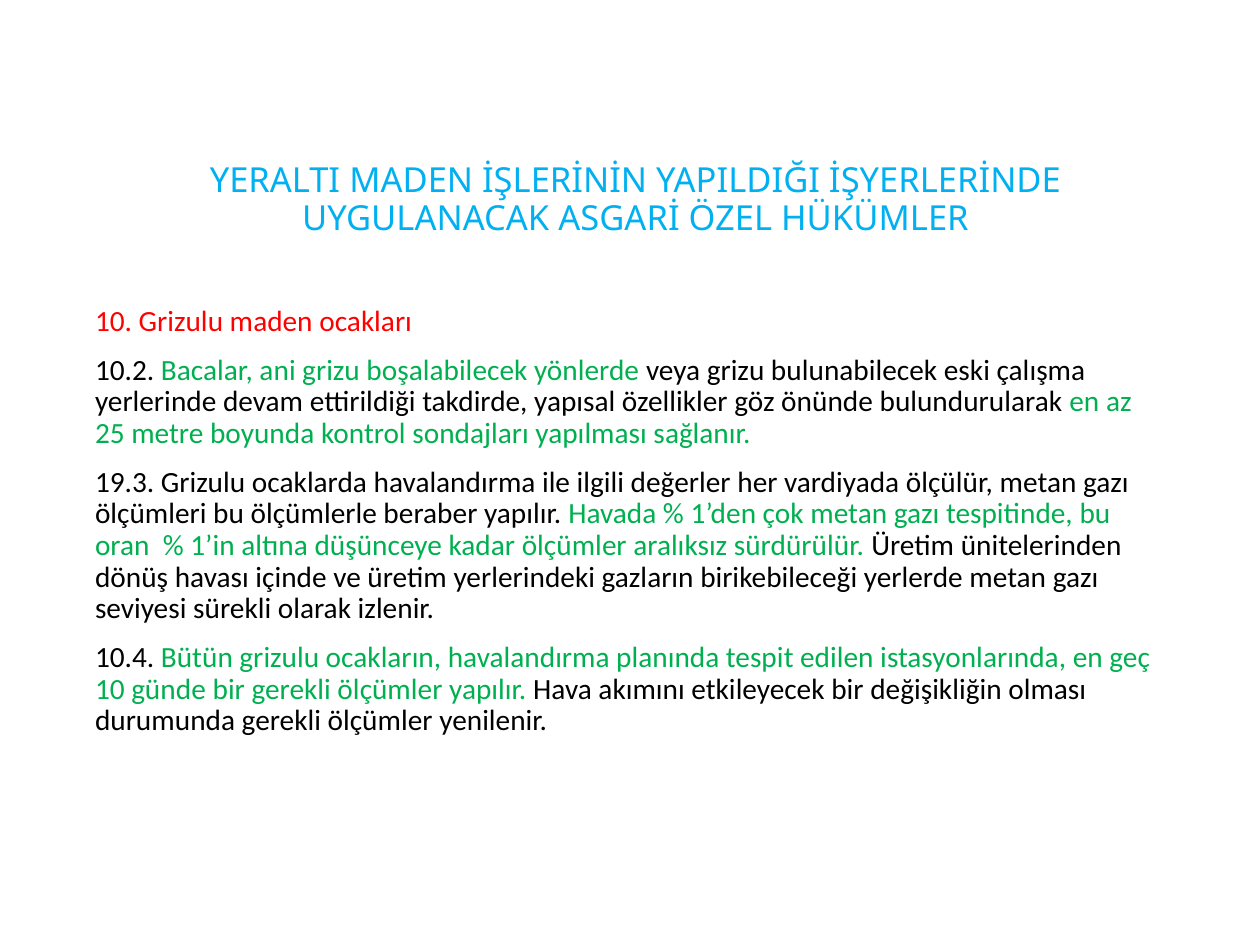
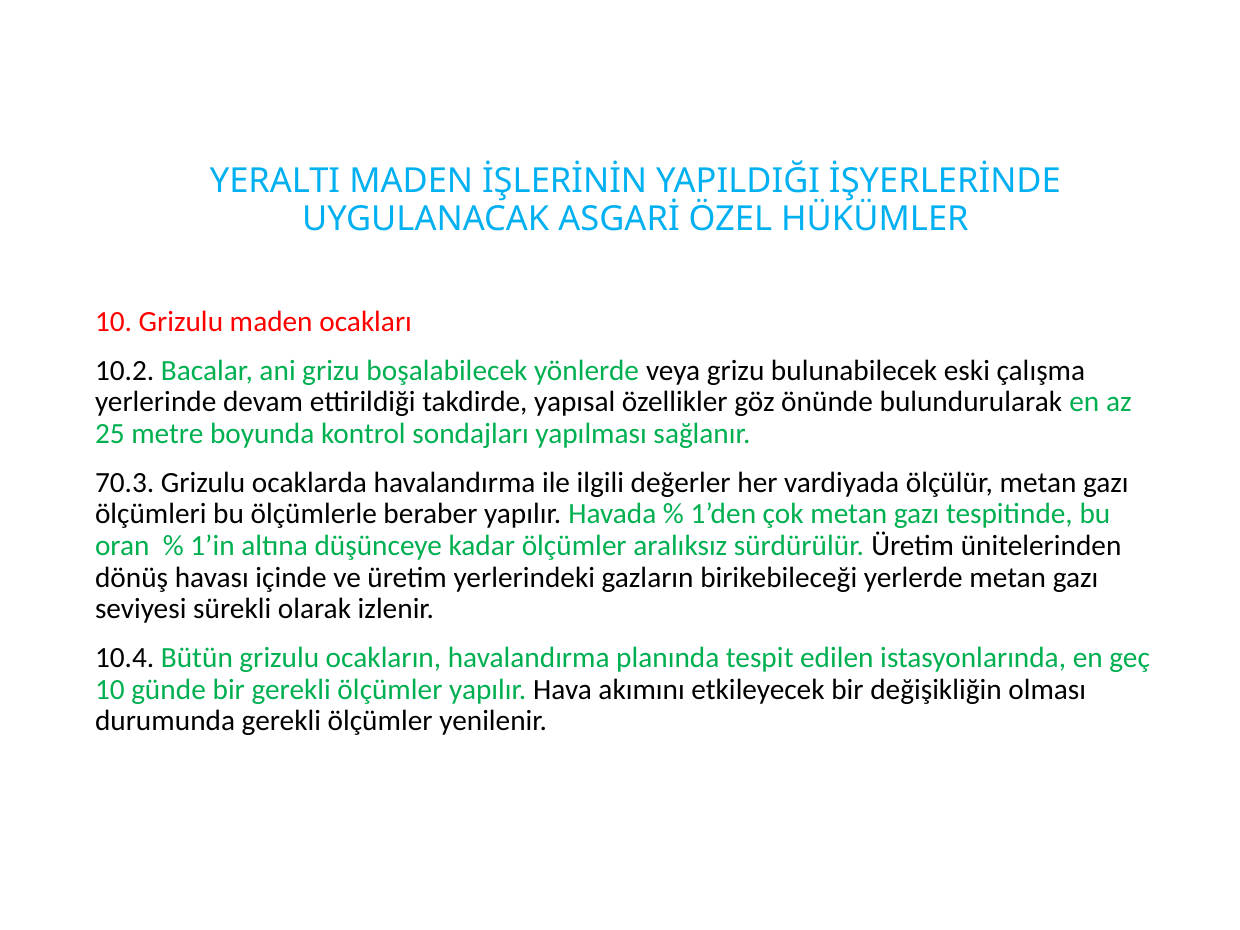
19.3: 19.3 -> 70.3 (125, 482)
